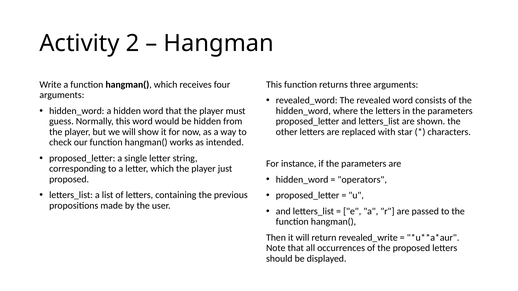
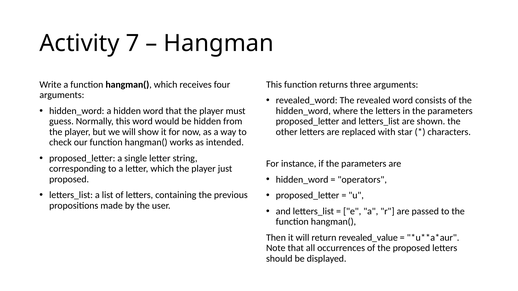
2: 2 -> 7 (133, 44)
revealed_write: revealed_write -> revealed_value (368, 238)
